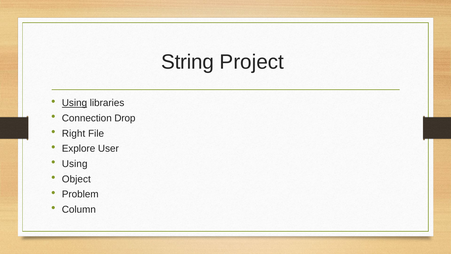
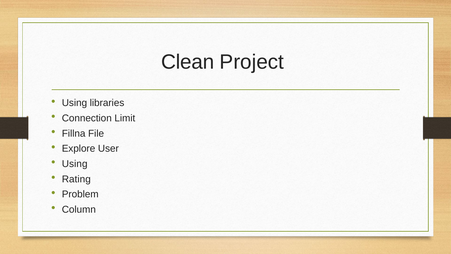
String: String -> Clean (188, 62)
Using underline: present -> none (74, 103)
Drop: Drop -> Limit (125, 118)
Right: Right -> Fillna (74, 133)
Object: Object -> Rating (76, 179)
